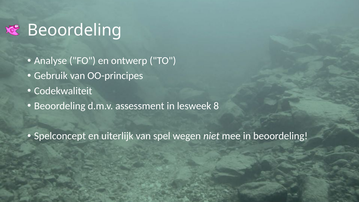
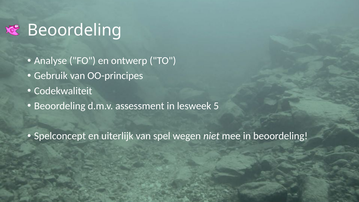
8: 8 -> 5 (216, 106)
